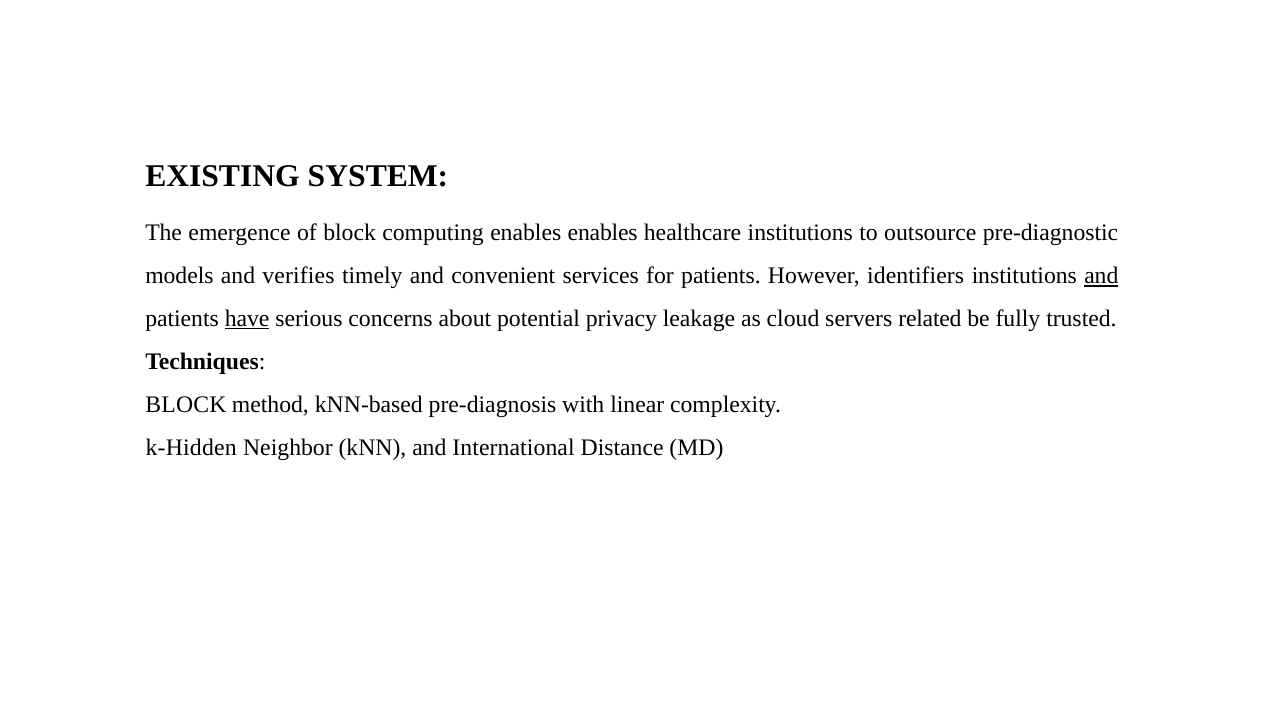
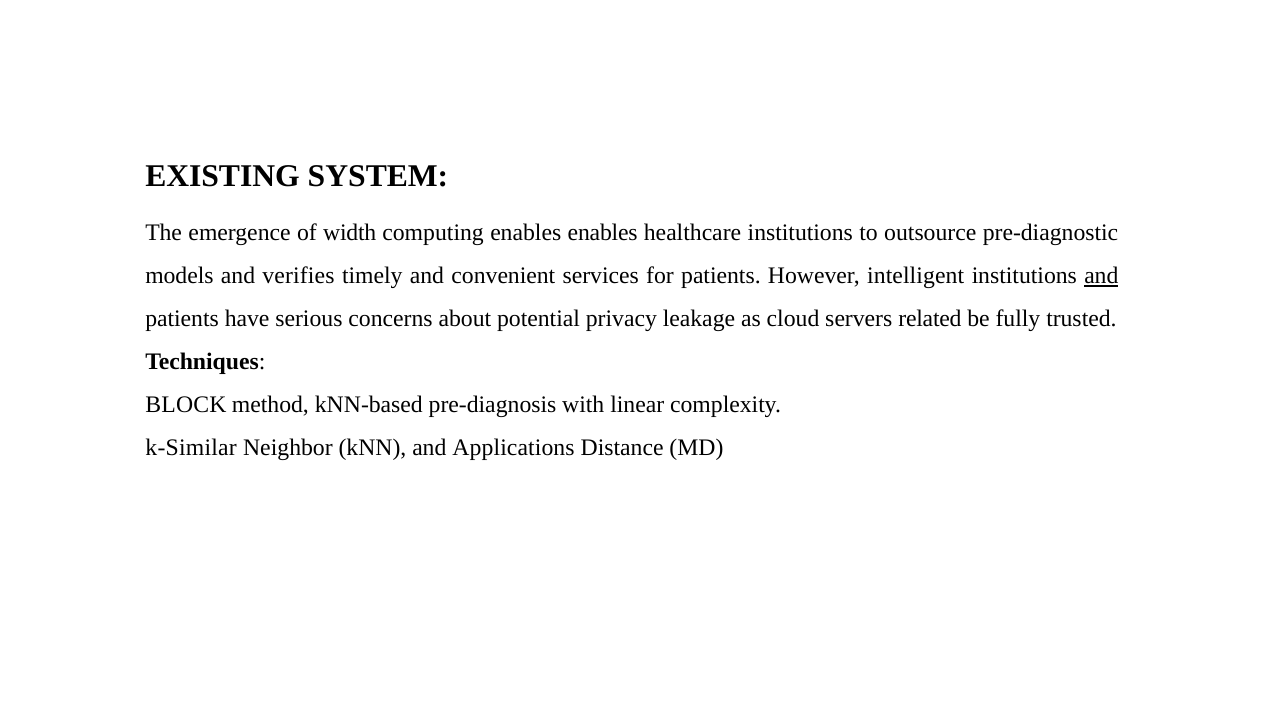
of block: block -> width (350, 233)
identifiers: identifiers -> intelligent (916, 276)
have underline: present -> none (247, 319)
k-Hidden: k-Hidden -> k-Similar (191, 448)
International: International -> Applications (514, 448)
